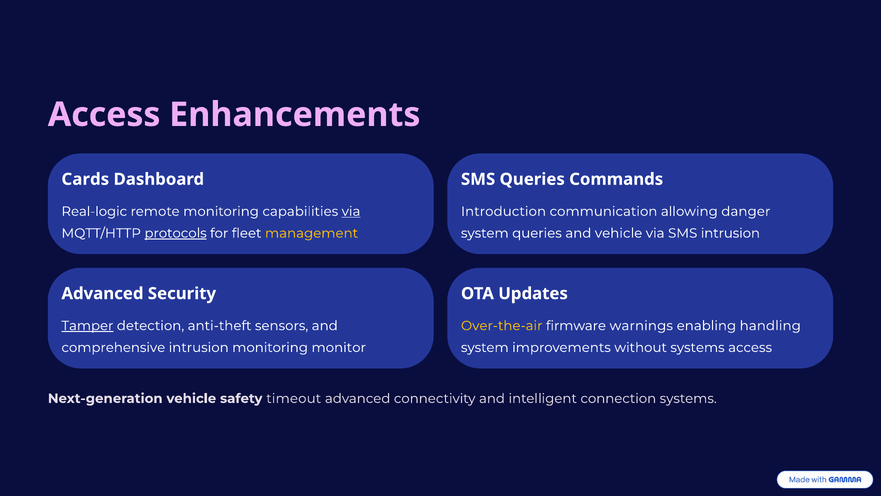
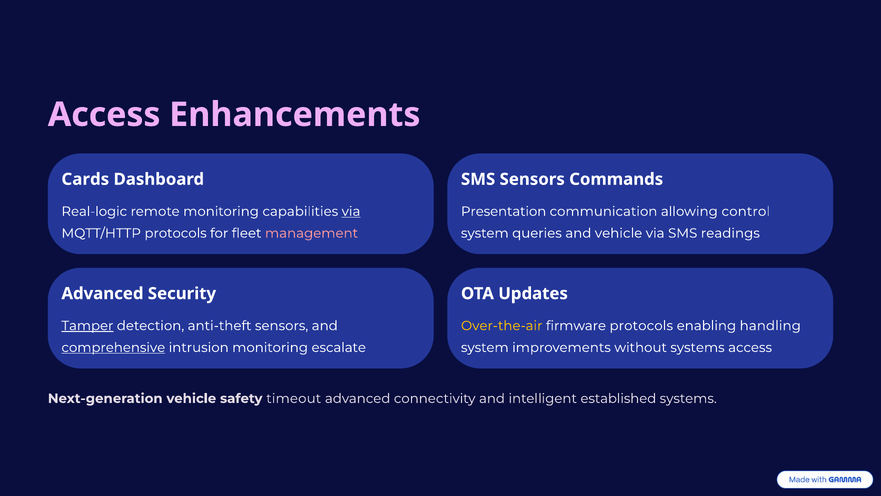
SMS Queries: Queries -> Sensors (532, 179)
Introduction: Introduction -> Presentation (504, 211)
danger: danger -> control (746, 211)
protocols underline: present -> none (176, 233)
management colour: yellow -> pink (312, 233)
SMS intrusion: intrusion -> readings (730, 233)
firmware warnings: warnings -> protocols (641, 325)
comprehensive underline: none -> present (113, 347)
monitor: monitor -> escalate (339, 347)
connection: connection -> established (618, 398)
